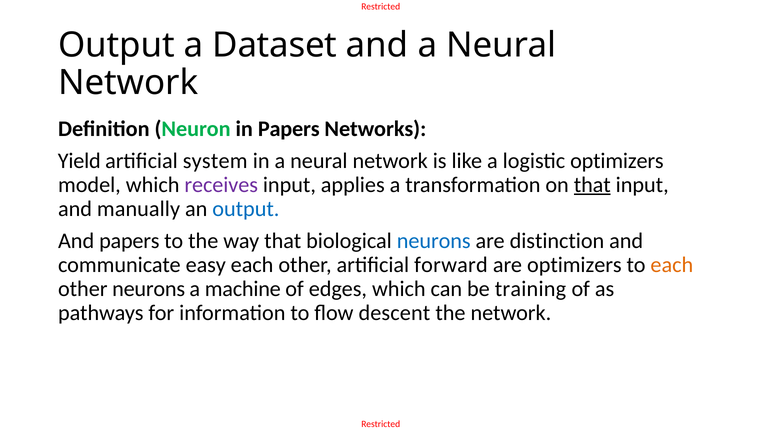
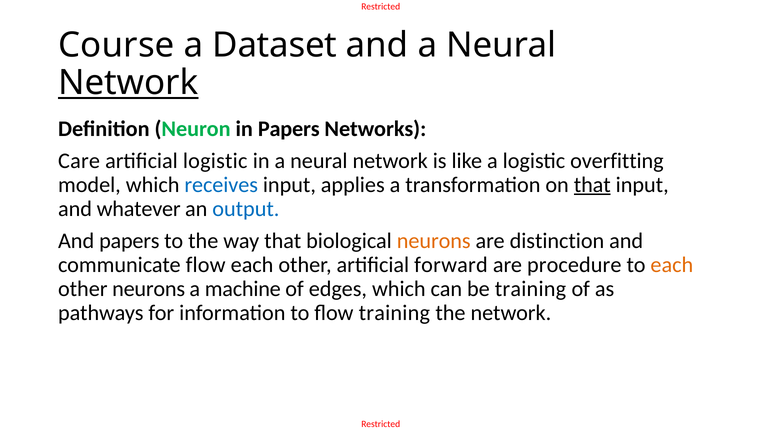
Output: Output -> Course (116, 45)
Network underline: none -> present (128, 83)
Yield: Yield -> Care (79, 161)
artificial system: system -> logistic (215, 161)
logistic optimizers: optimizers -> overfitting (617, 161)
receives colour: purple -> blue (221, 185)
manually: manually -> whatever (139, 209)
neurons colour: blue -> orange (434, 241)
communicate easy: easy -> flow (206, 264)
are optimizers: optimizers -> procedure (574, 264)
flow descent: descent -> training (394, 312)
